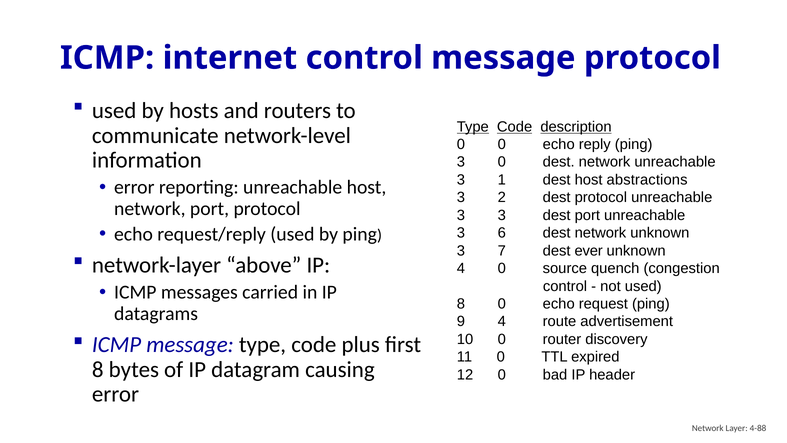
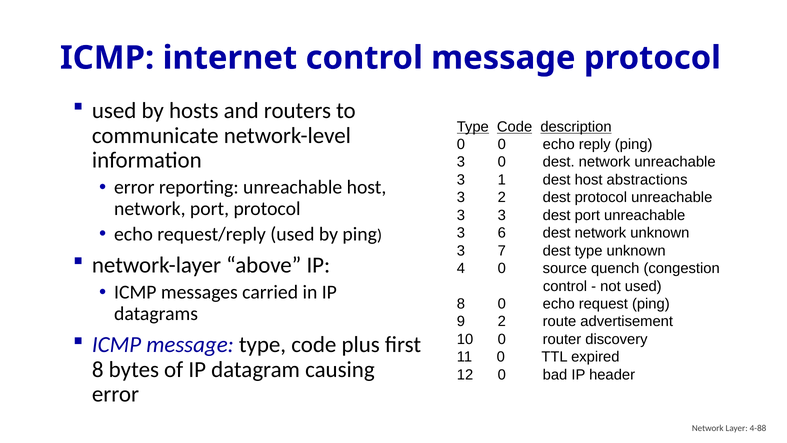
dest ever: ever -> type (589, 251)
9 4: 4 -> 2 (502, 321)
